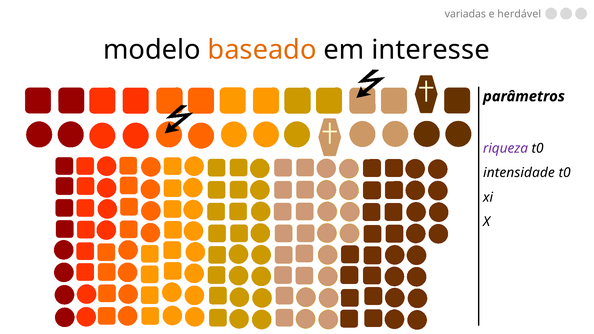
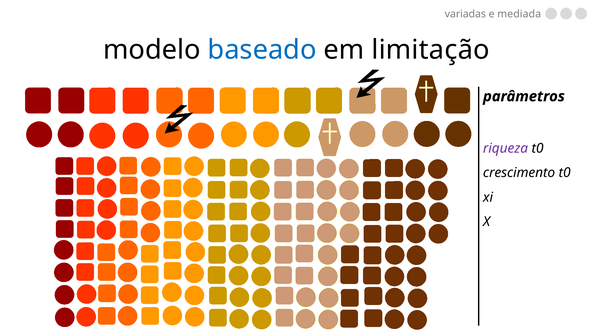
herdável: herdável -> mediada (519, 14)
baseado colour: orange -> blue (262, 50)
interesse: interesse -> limitação (431, 50)
intensidade: intensidade -> crescimento (519, 173)
